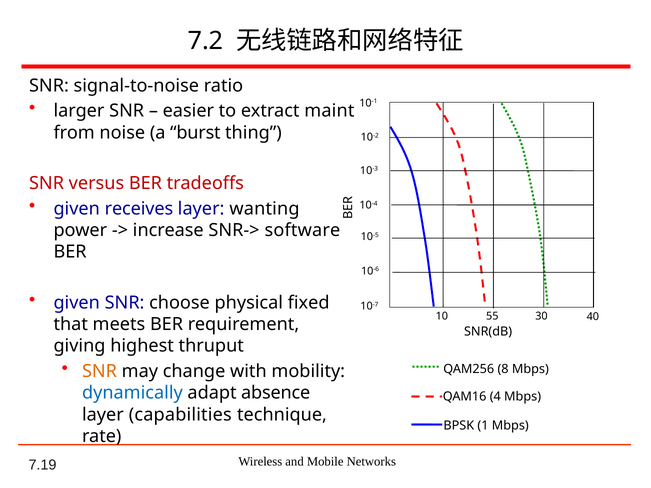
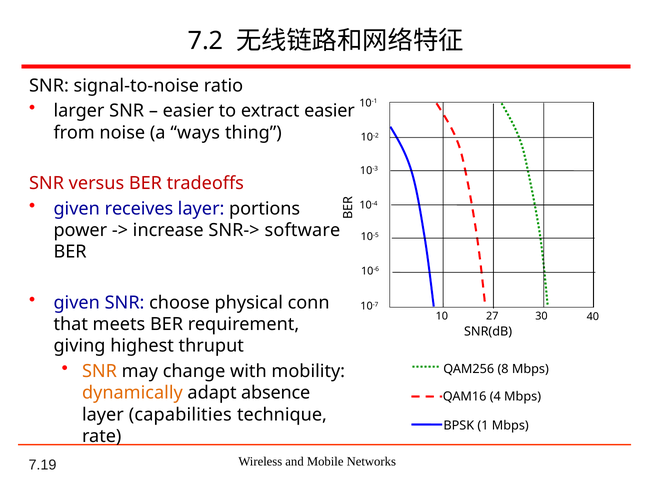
extract maint: maint -> easier (330, 111)
burst: burst -> ways (195, 133)
wanting: wanting -> portions (265, 209)
fixed: fixed -> conn (309, 303)
55: 55 -> 27 (492, 316)
dynamically colour: blue -> orange (132, 393)
